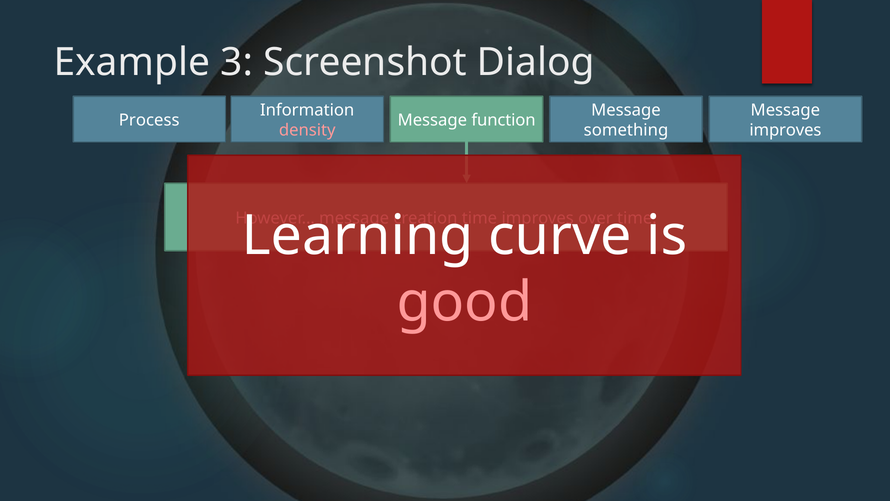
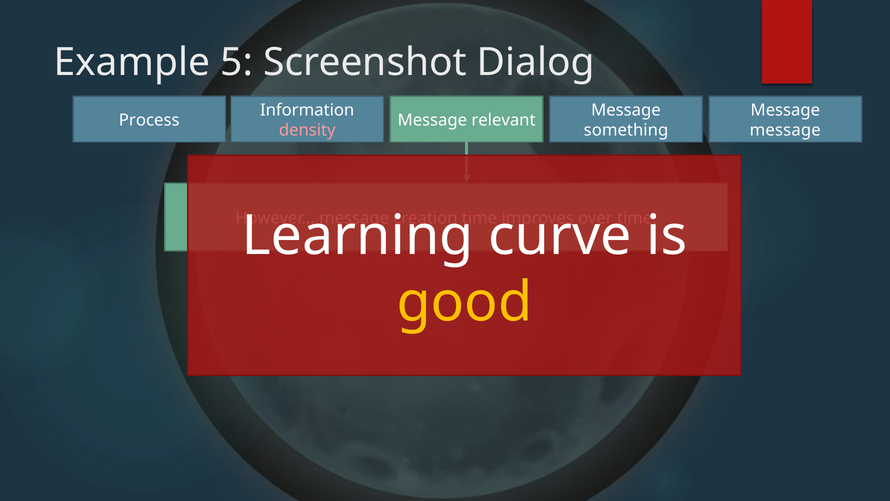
3: 3 -> 5 (237, 62)
function: function -> relevant (504, 120)
improves: improves -> message (785, 130)
good colour: pink -> yellow (464, 302)
